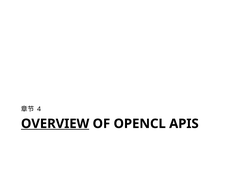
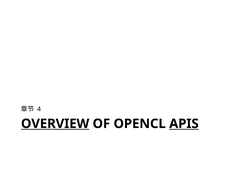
APIS underline: none -> present (184, 124)
